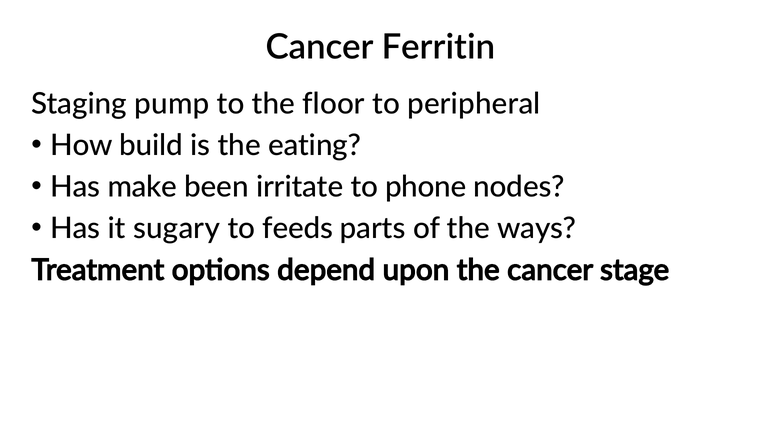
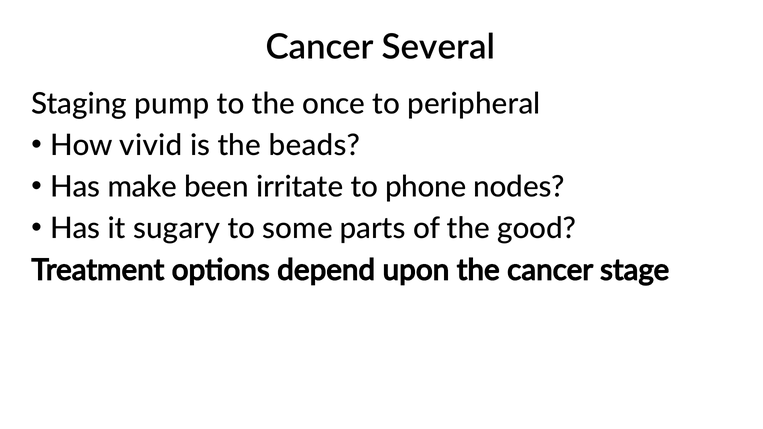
Ferritin: Ferritin -> Several (438, 47)
floor: floor -> once (334, 104)
build: build -> vivid (151, 145)
eating: eating -> beads (314, 145)
feeds: feeds -> some (298, 229)
ways: ways -> good (537, 229)
